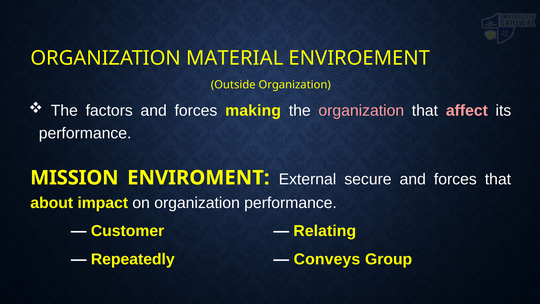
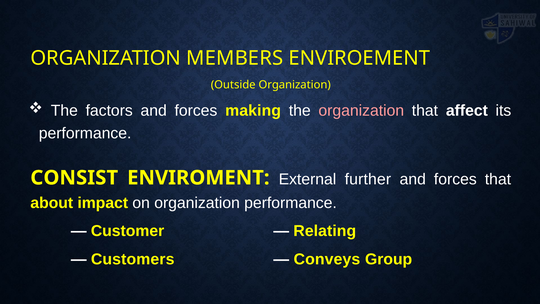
MATERIAL: MATERIAL -> MEMBERS (235, 58)
affect colour: pink -> white (467, 110)
MISSION: MISSION -> CONSIST (74, 178)
secure: secure -> further (368, 179)
Repeatedly: Repeatedly -> Customers (133, 259)
